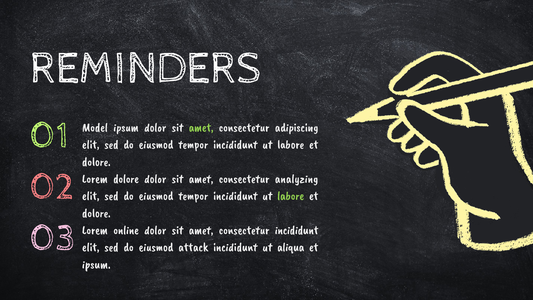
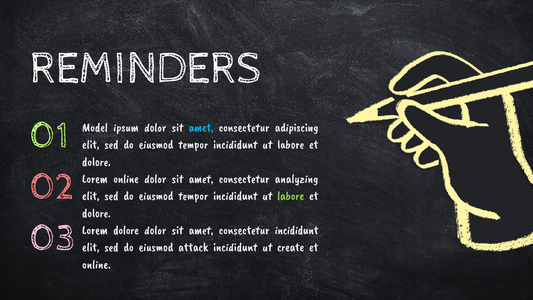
amet colour: light green -> light blue (201, 127)
Lorem dolore: dolore -> online (126, 179)
Lorem online: online -> dolore (126, 230)
aliqua: aliqua -> create (291, 247)
ipsum: ipsum -> online (96, 264)
